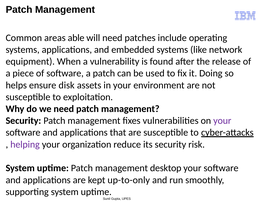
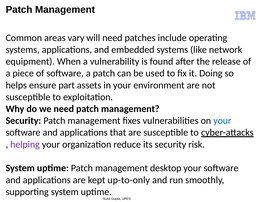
able: able -> vary (76, 38)
disk: disk -> part (67, 85)
your colour: purple -> blue (222, 120)
